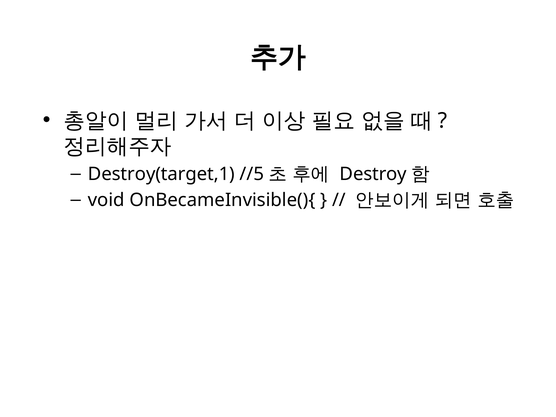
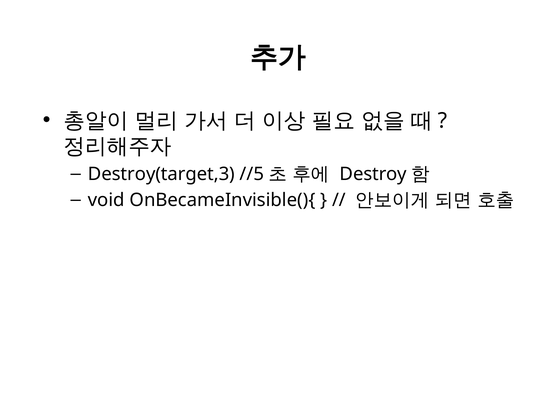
Destroy(target,1: Destroy(target,1 -> Destroy(target,3 (161, 174)
